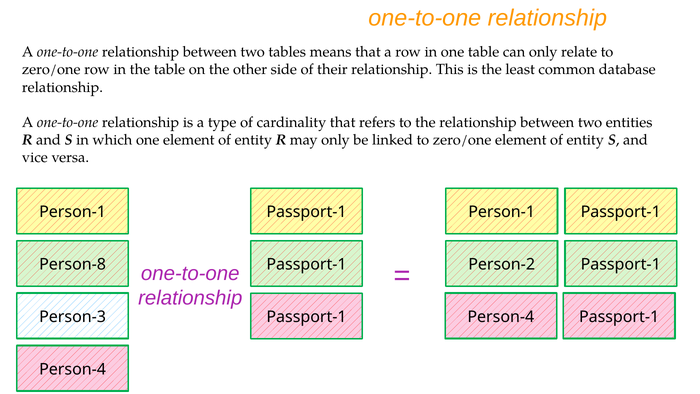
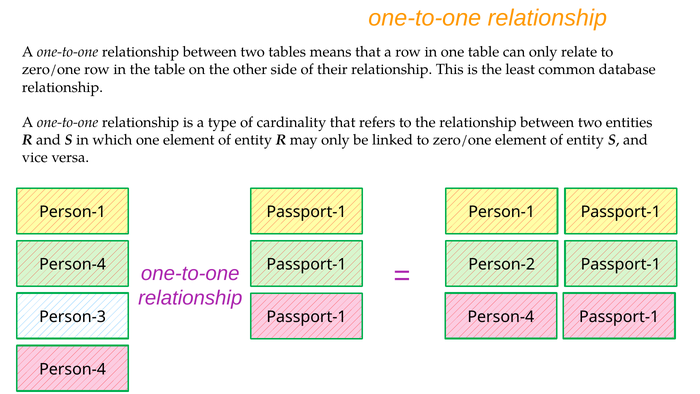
Person-8: Person-8 -> Person-4 (73, 264)
